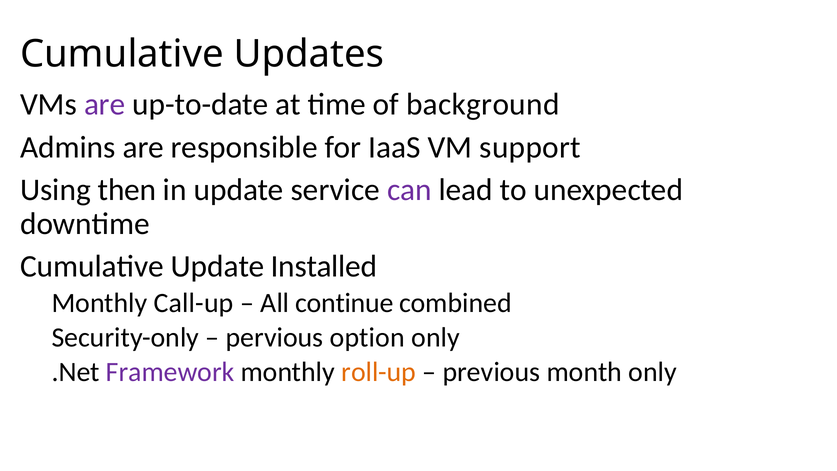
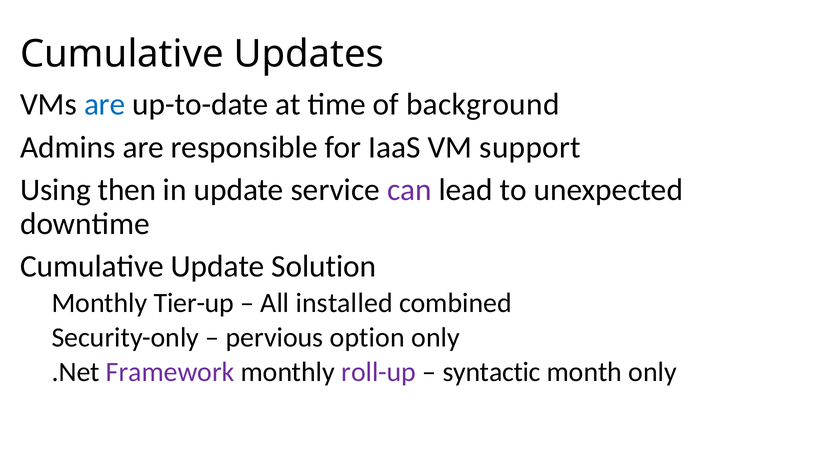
are colour: purple -> blue (105, 104)
Installed: Installed -> Solution (324, 266)
Call-up: Call-up -> Tier-up (194, 303)
continue: continue -> installed (344, 303)
roll-up colour: orange -> purple (379, 372)
previous: previous -> syntactic (492, 372)
